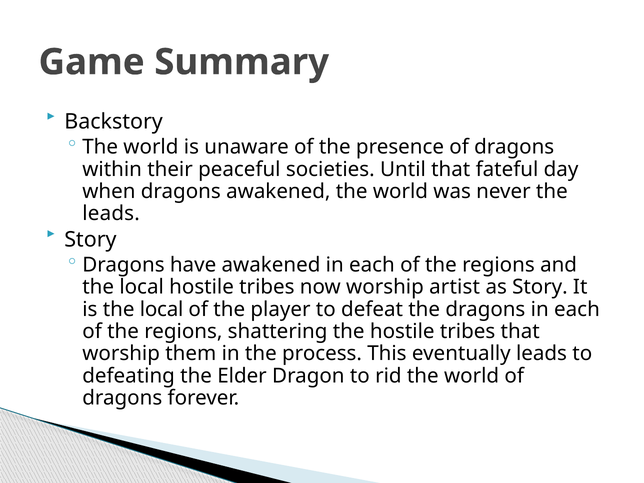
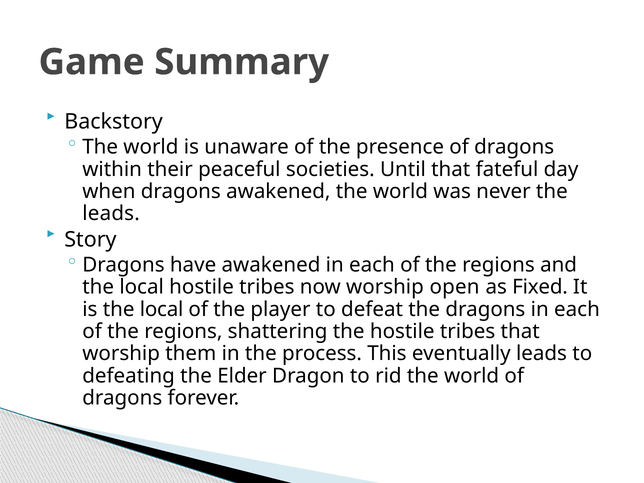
artist: artist -> open (455, 287)
as Story: Story -> Fixed (540, 287)
